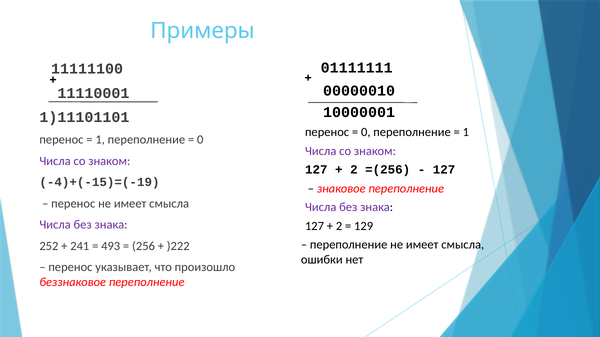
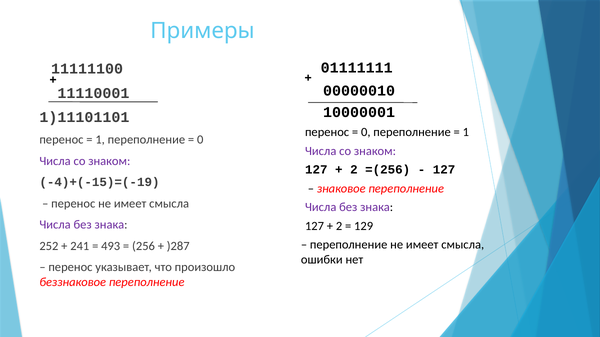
)222: )222 -> )287 (178, 246)
